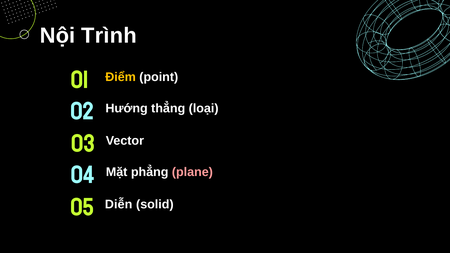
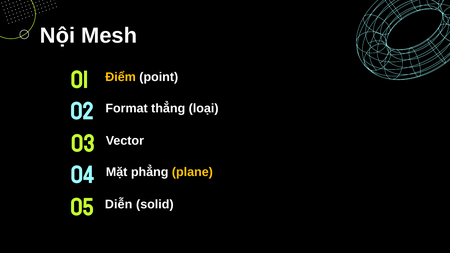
Trình: Trình -> Mesh (109, 36)
Hướng: Hướng -> Format (127, 108)
plane colour: pink -> yellow (192, 172)
